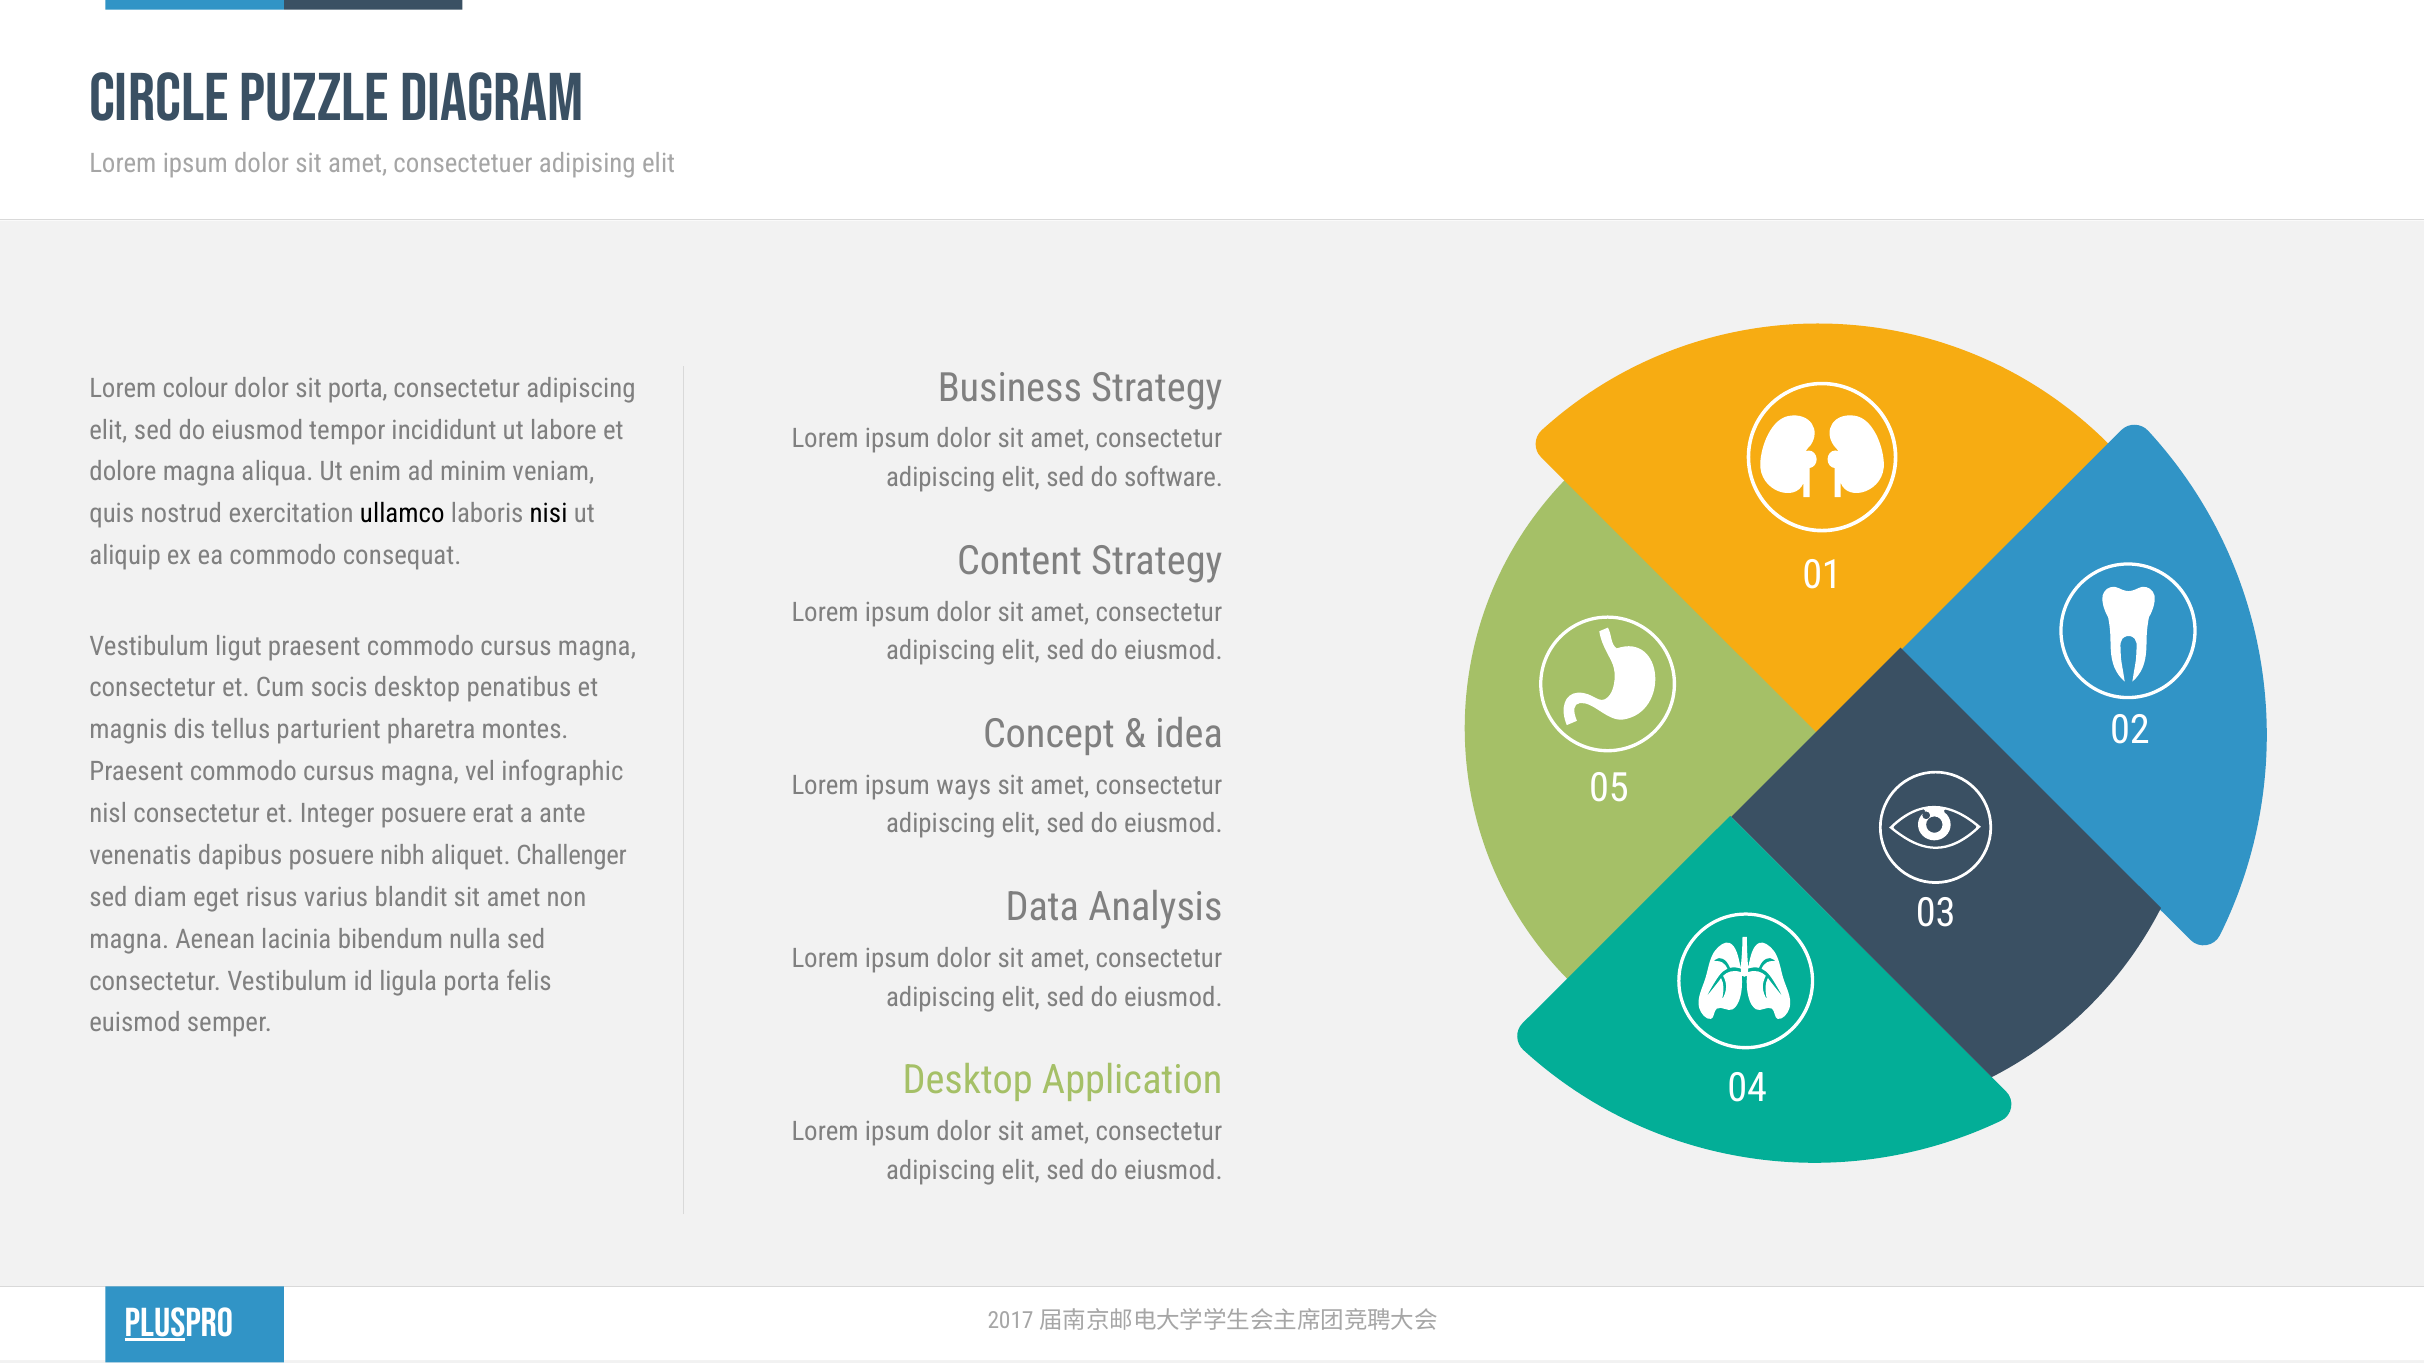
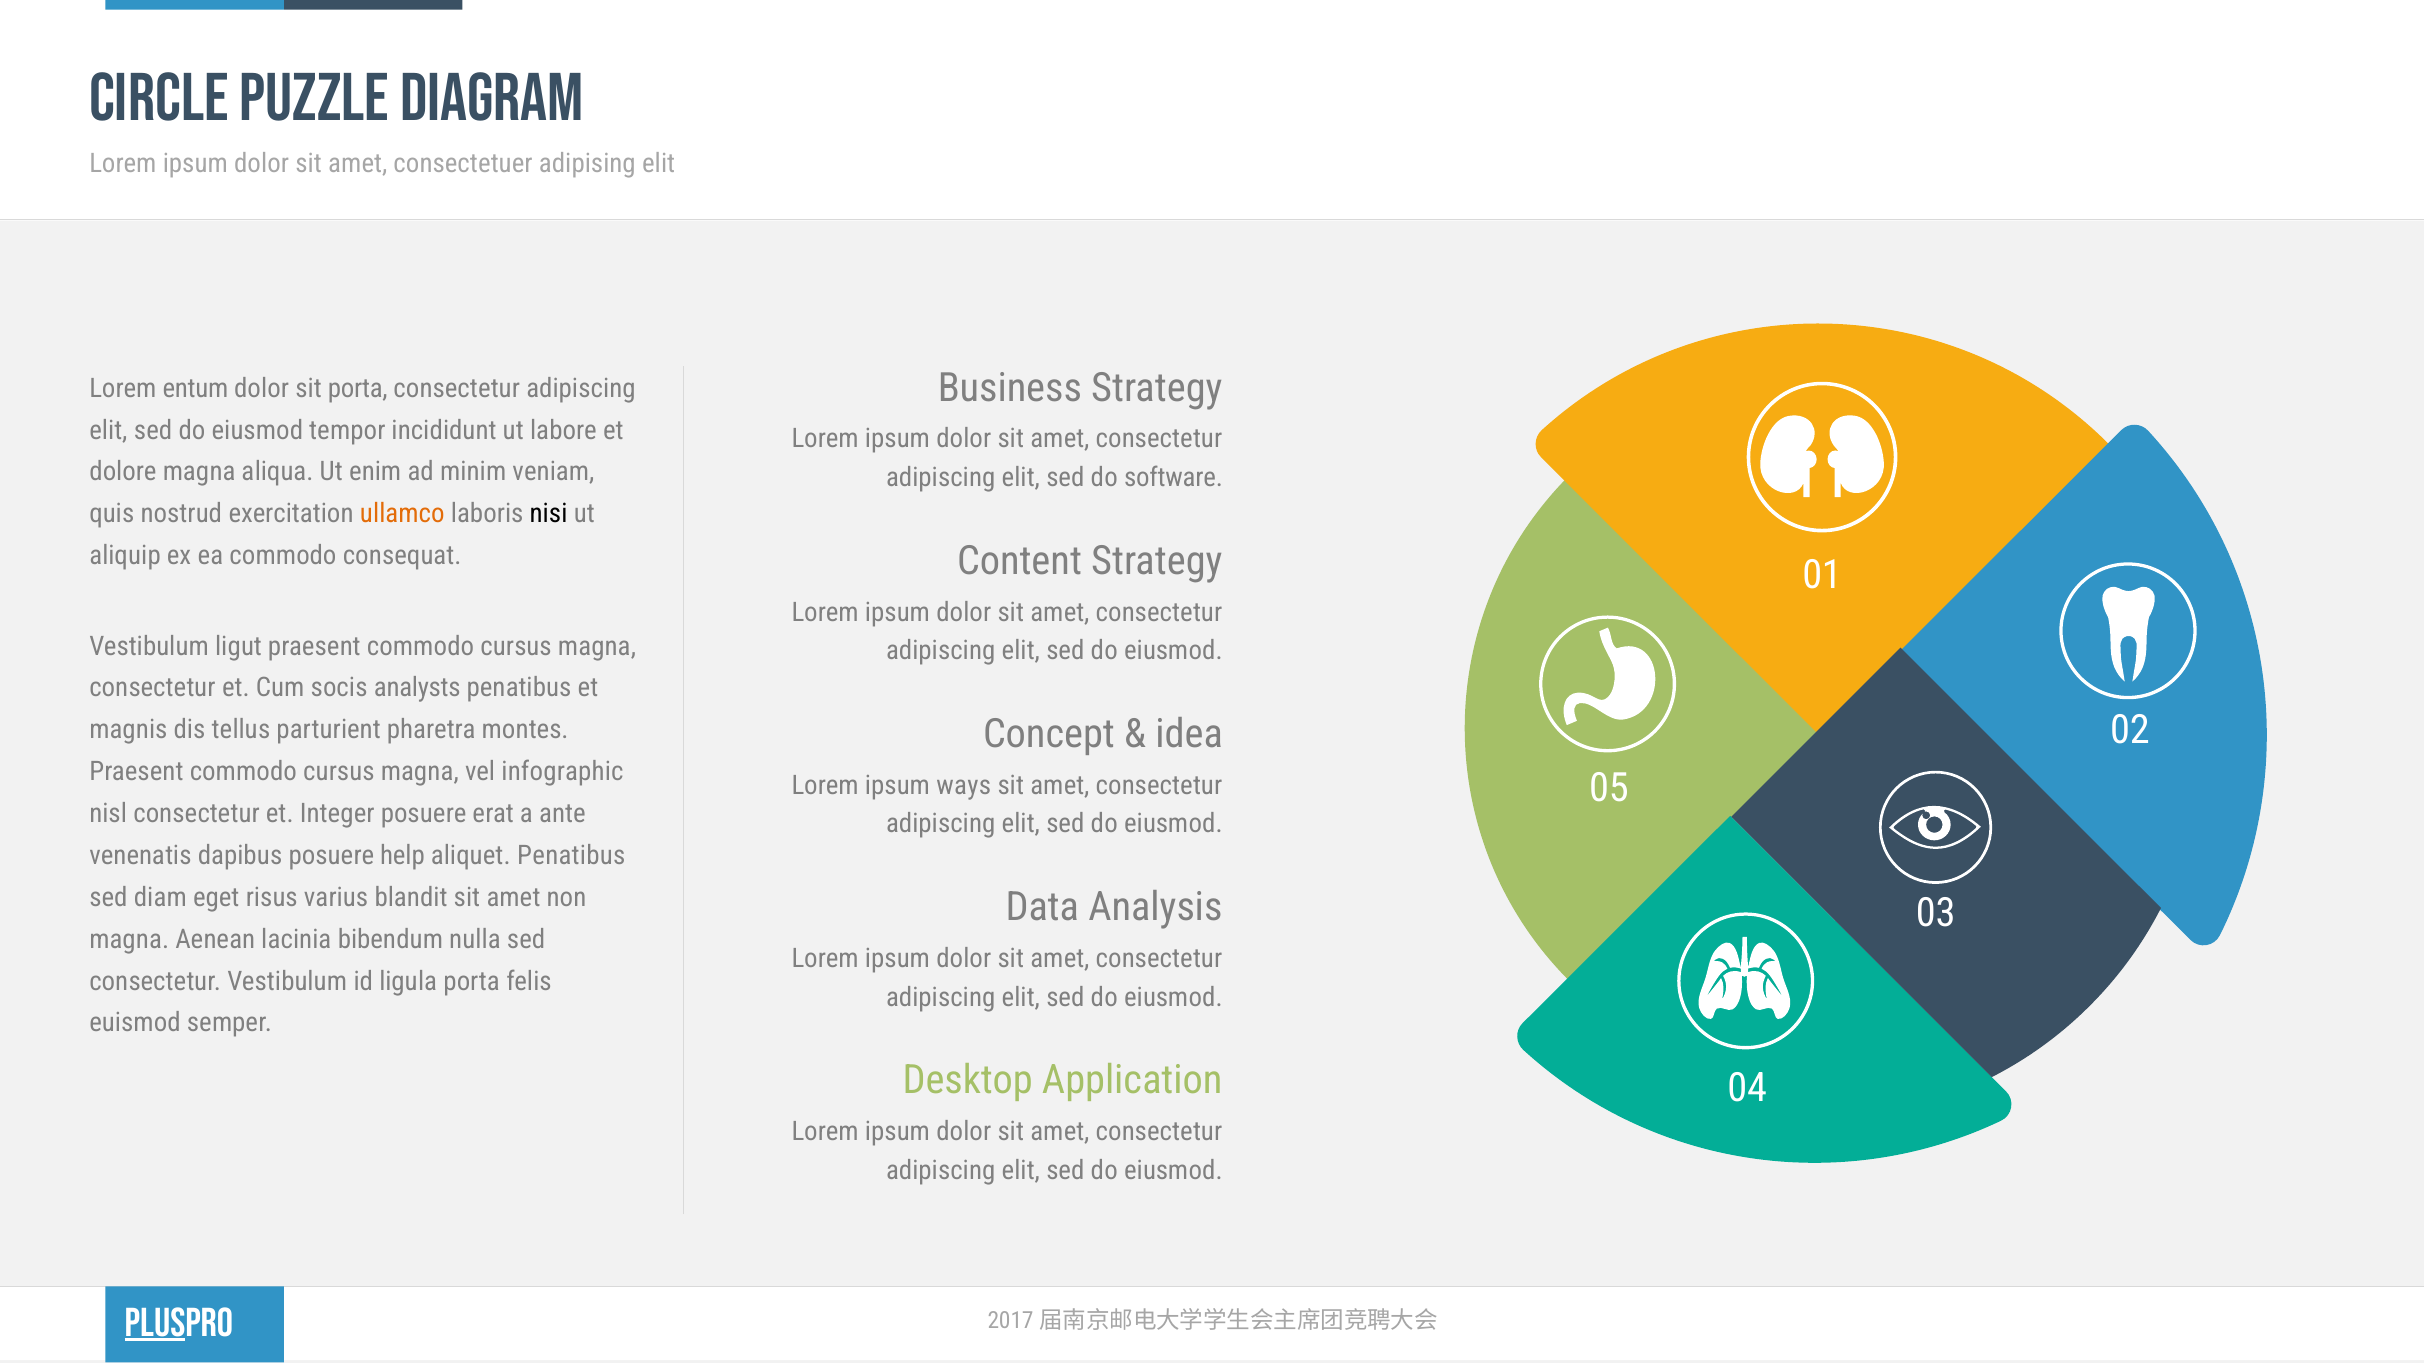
colour: colour -> entum (195, 388)
ullamco colour: black -> orange (402, 514)
socis desktop: desktop -> analysts (417, 688)
nibh: nibh -> help (402, 856)
aliquet Challenger: Challenger -> Penatibus (571, 856)
